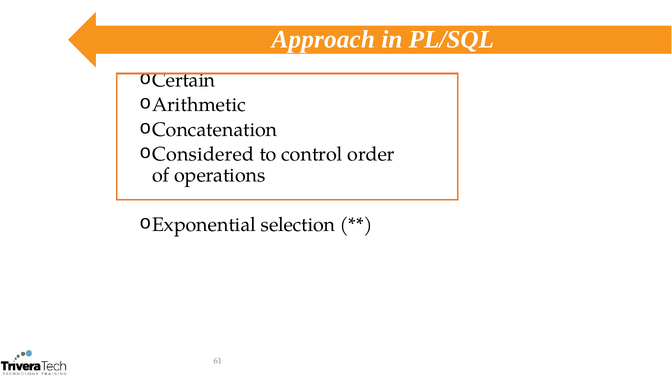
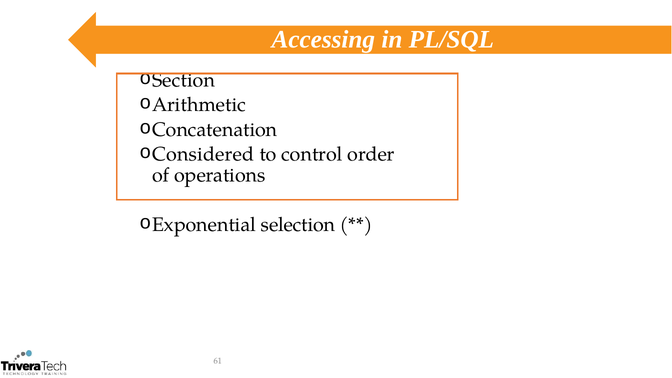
Approach: Approach -> Accessing (323, 40)
Certain: Certain -> Section (184, 80)
